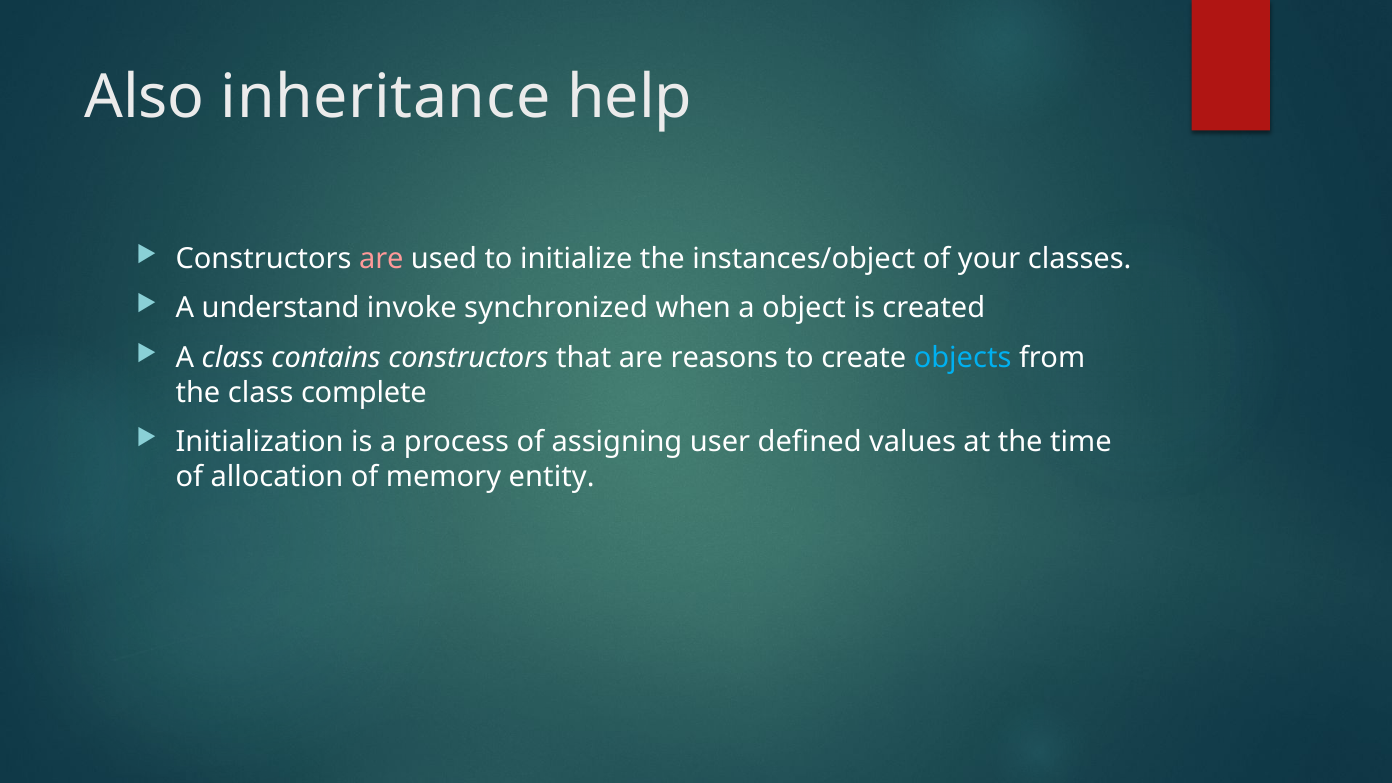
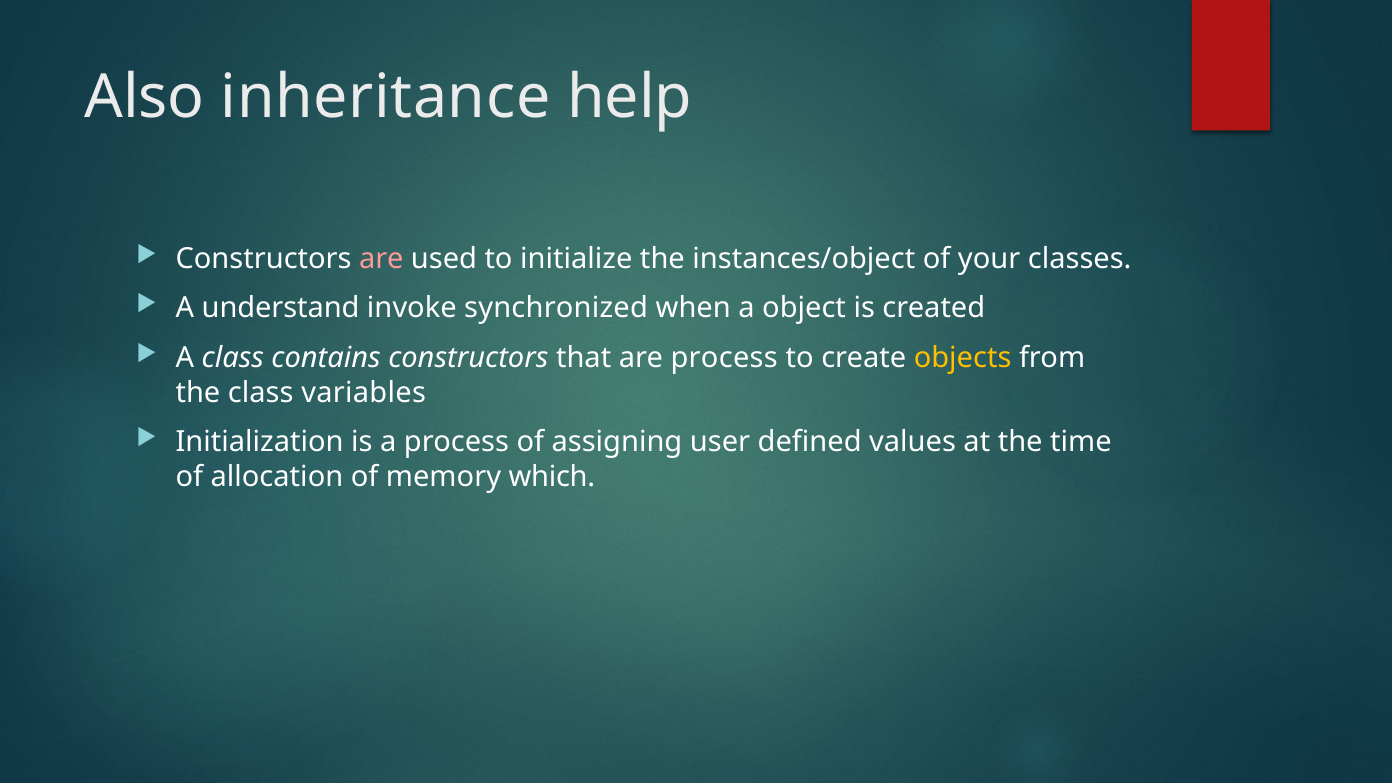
are reasons: reasons -> process (724, 358)
objects colour: light blue -> yellow (963, 358)
complete: complete -> variables (364, 393)
entity: entity -> which (552, 477)
